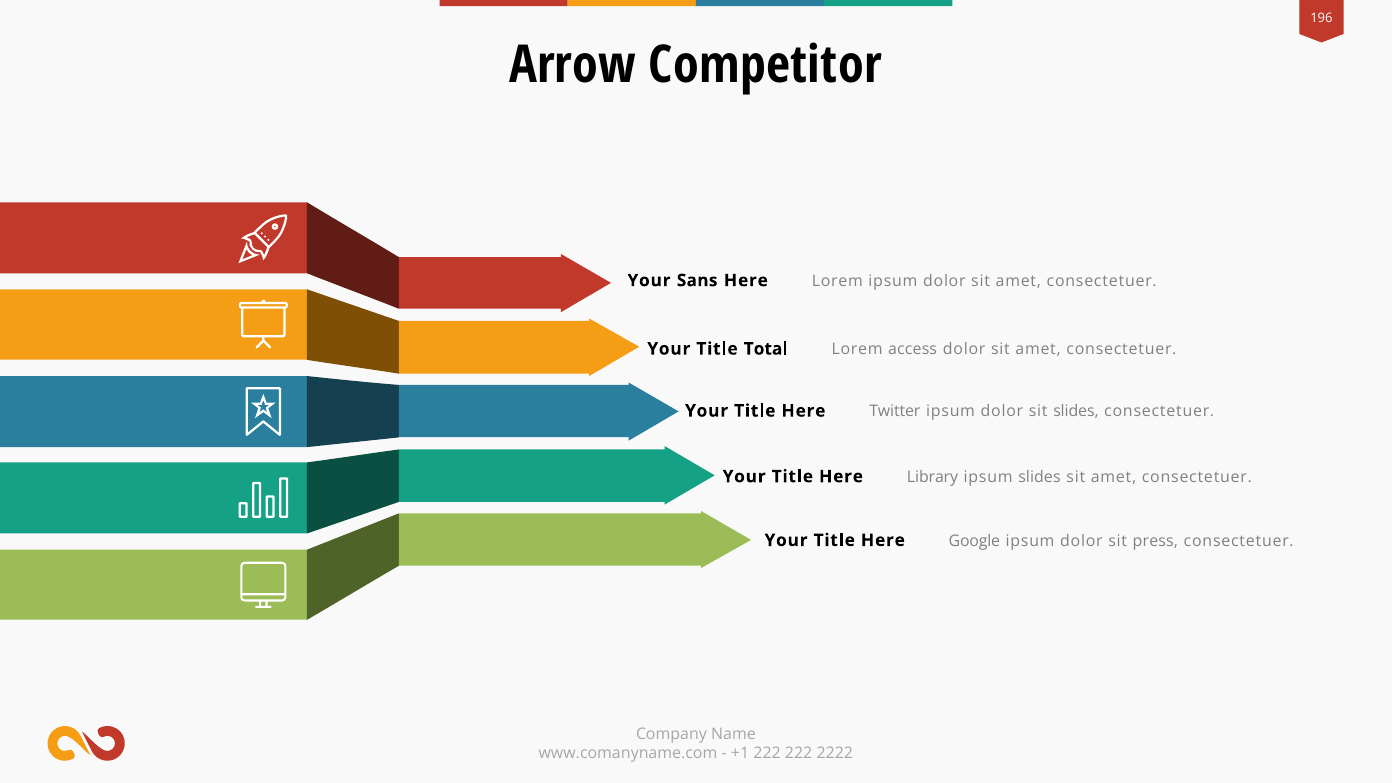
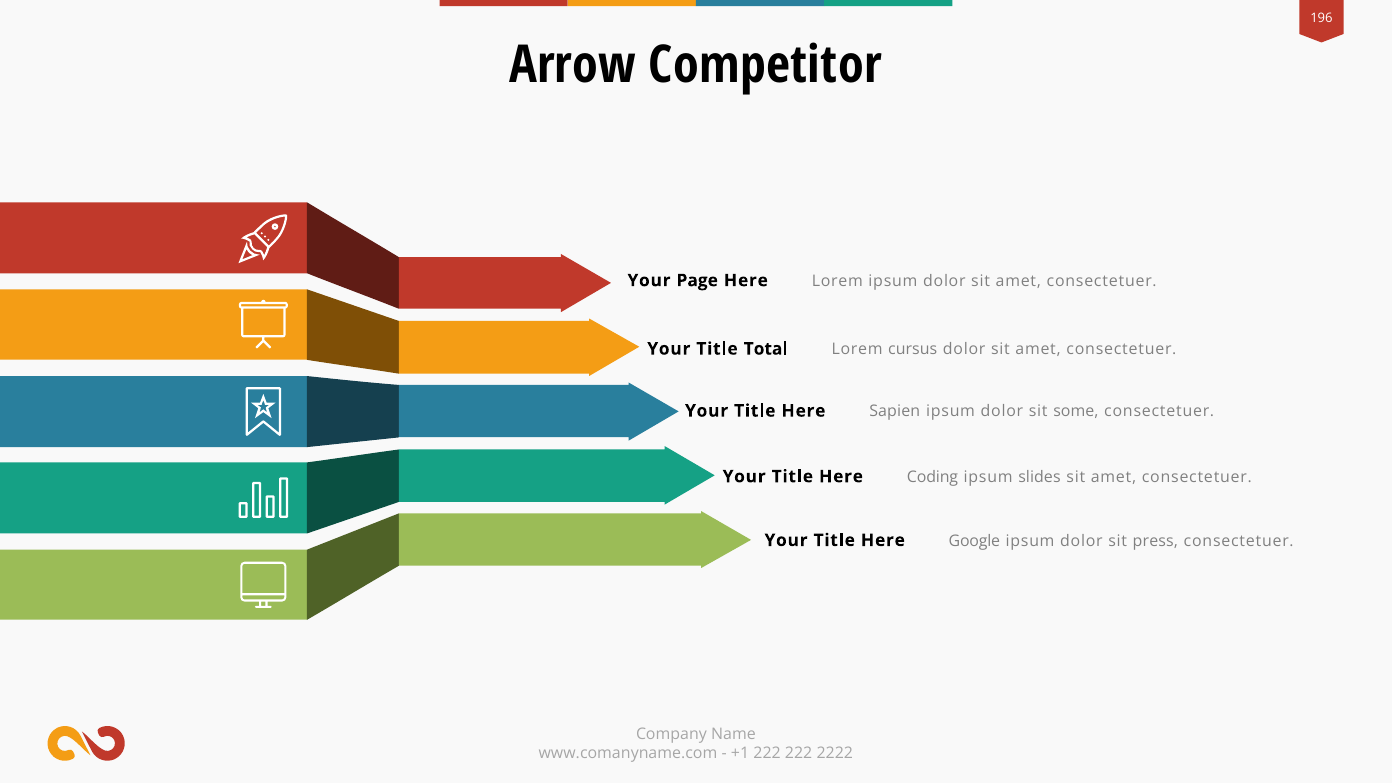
Sans: Sans -> Page (697, 280)
access: access -> cursus (913, 350)
Twitter: Twitter -> Sapien (895, 412)
sit slides: slides -> some (1076, 412)
Library: Library -> Coding (933, 477)
